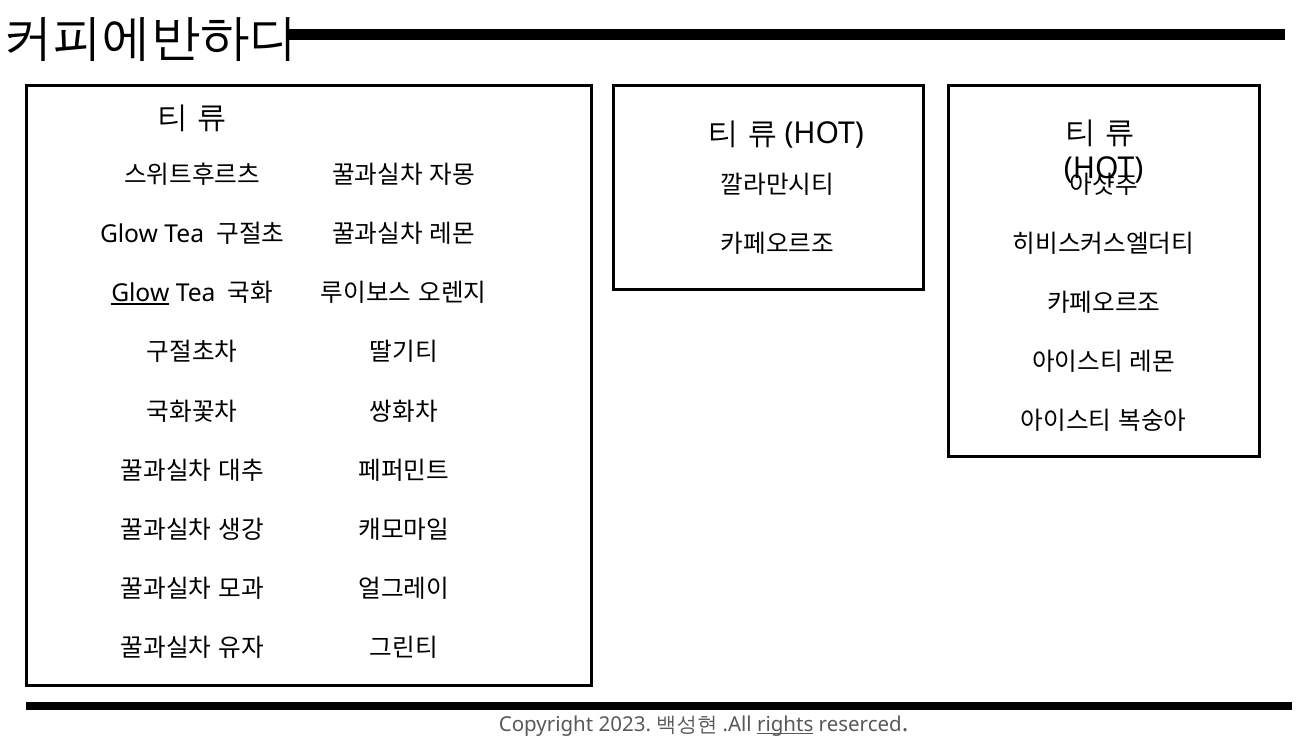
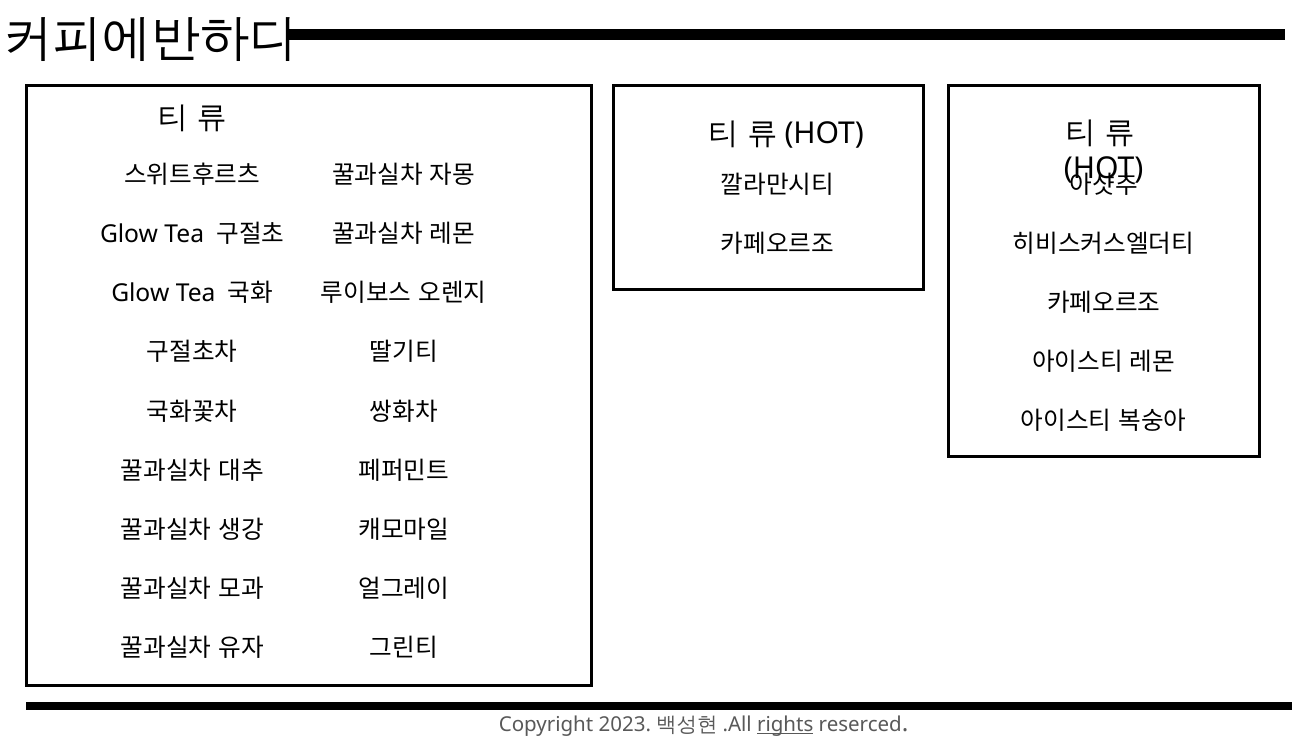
Glow underline: present -> none (140, 294)
